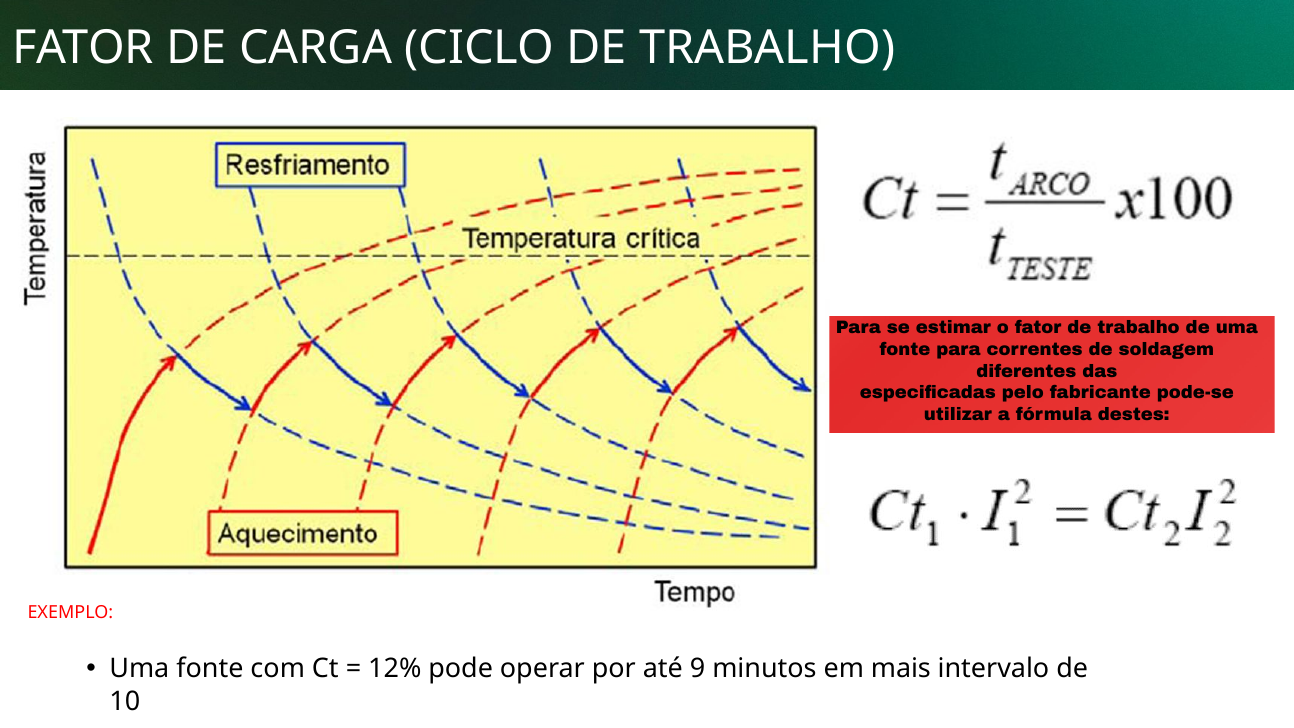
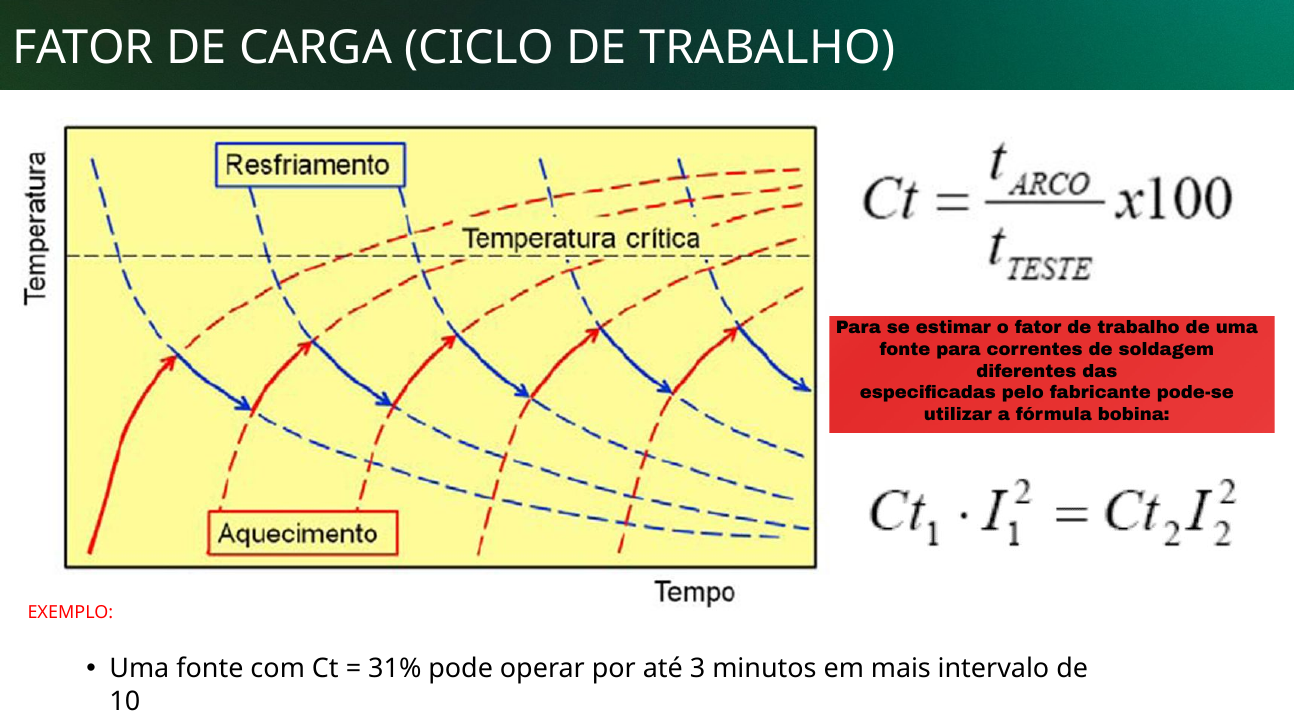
destes: destes -> bobina (1134, 414)
12%: 12% -> 31% (395, 669)
9: 9 -> 3 (698, 669)
